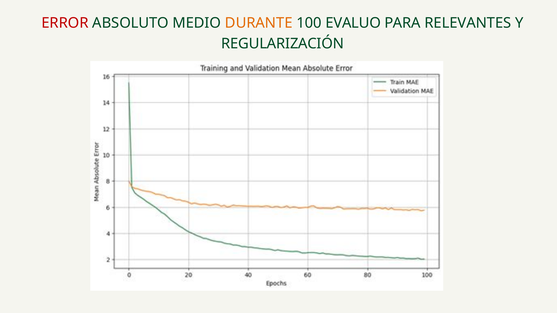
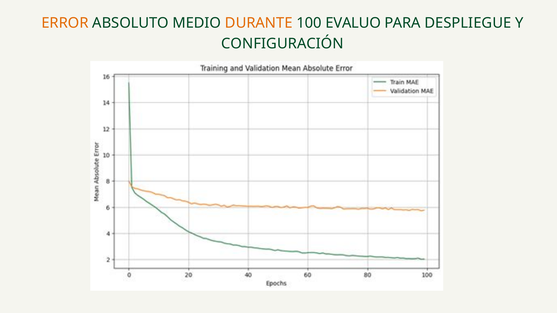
ERROR colour: red -> orange (65, 23)
RELEVANTES: RELEVANTES -> DESPLIEGUE (468, 23)
REGULARIZACIÓN: REGULARIZACIÓN -> CONFIGURACIÓN (282, 44)
